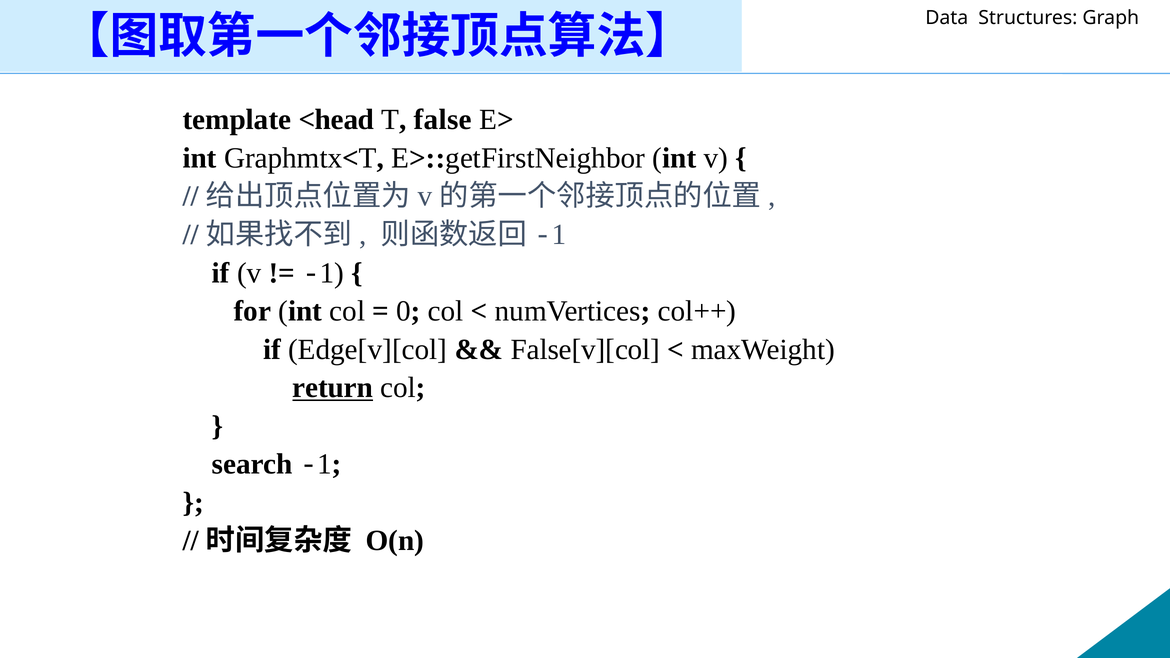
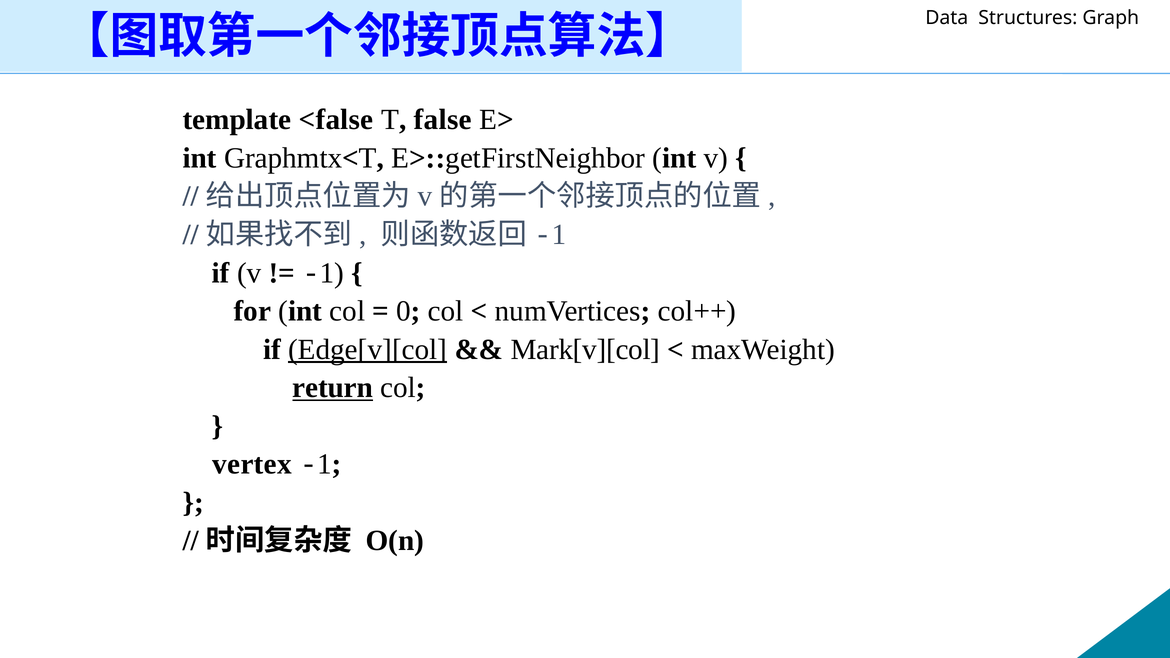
<head: <head -> <false (336, 120)
Edge[v][col underline: none -> present (368, 349)
False[v][col: False[v][col -> Mark[v][col (585, 349)
search: search -> vertex (252, 464)
